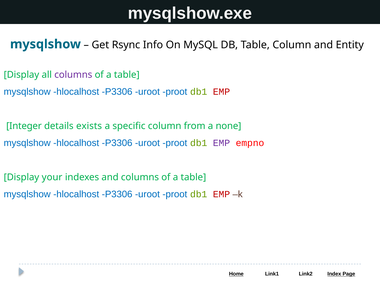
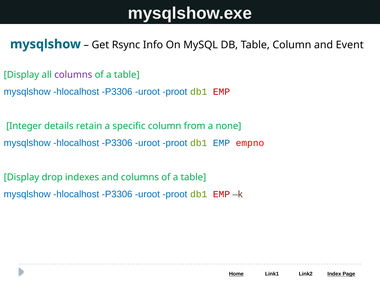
Entity: Entity -> Event (350, 45)
exists: exists -> retain (89, 126)
EMP colour: purple -> blue (221, 143)
your: your -> drop (52, 177)
